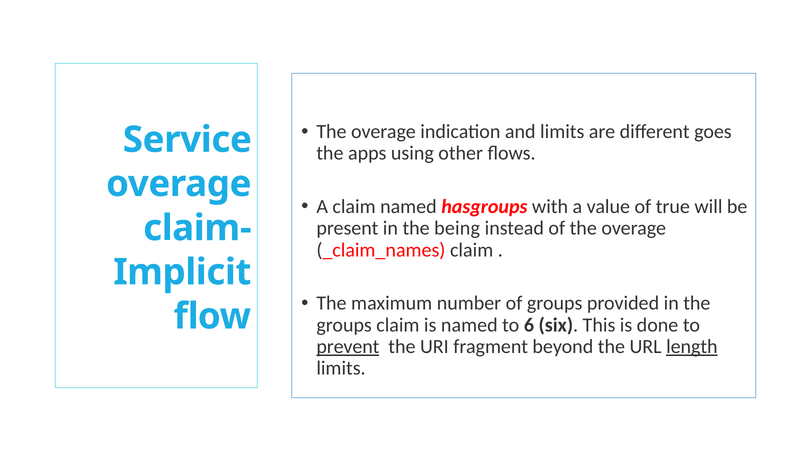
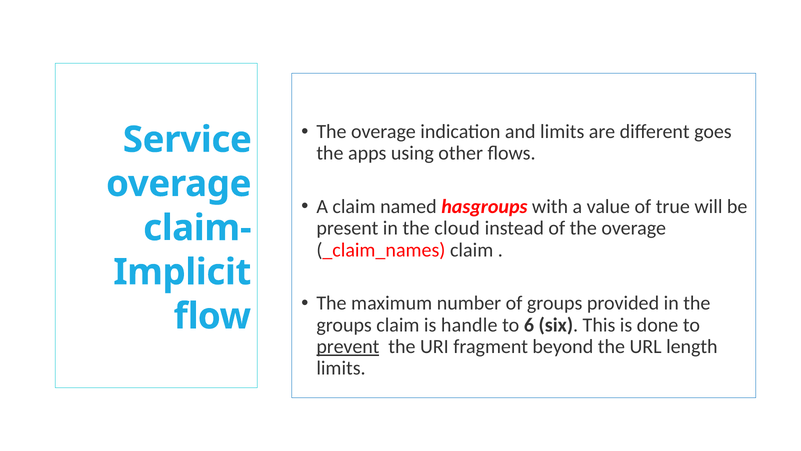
being: being -> cloud (457, 228)
is named: named -> handle (469, 325)
length underline: present -> none (692, 346)
